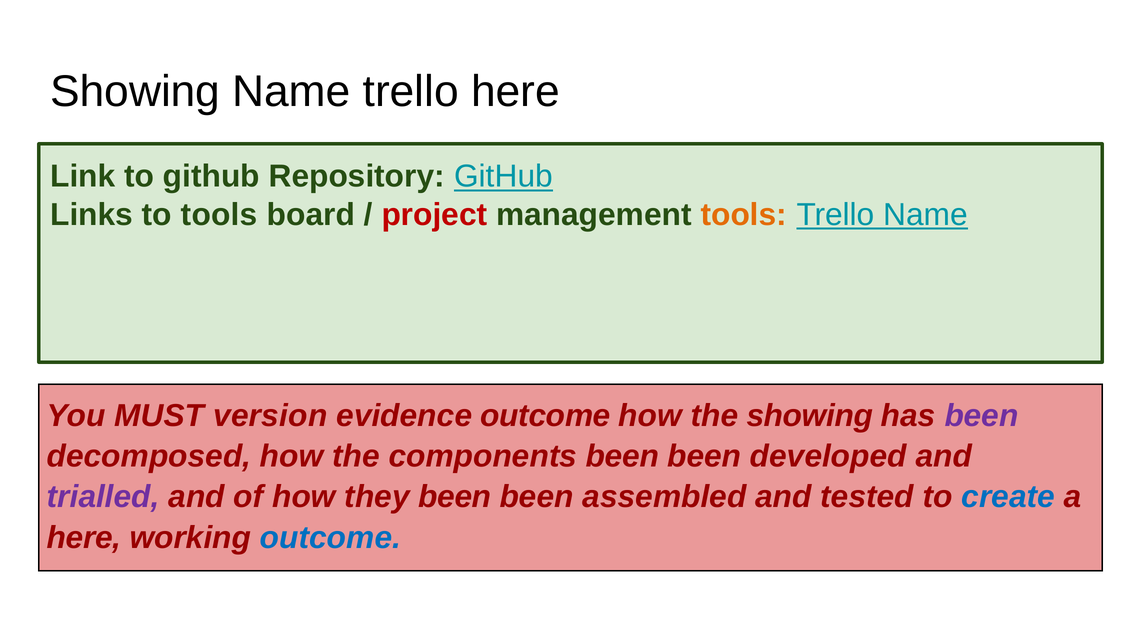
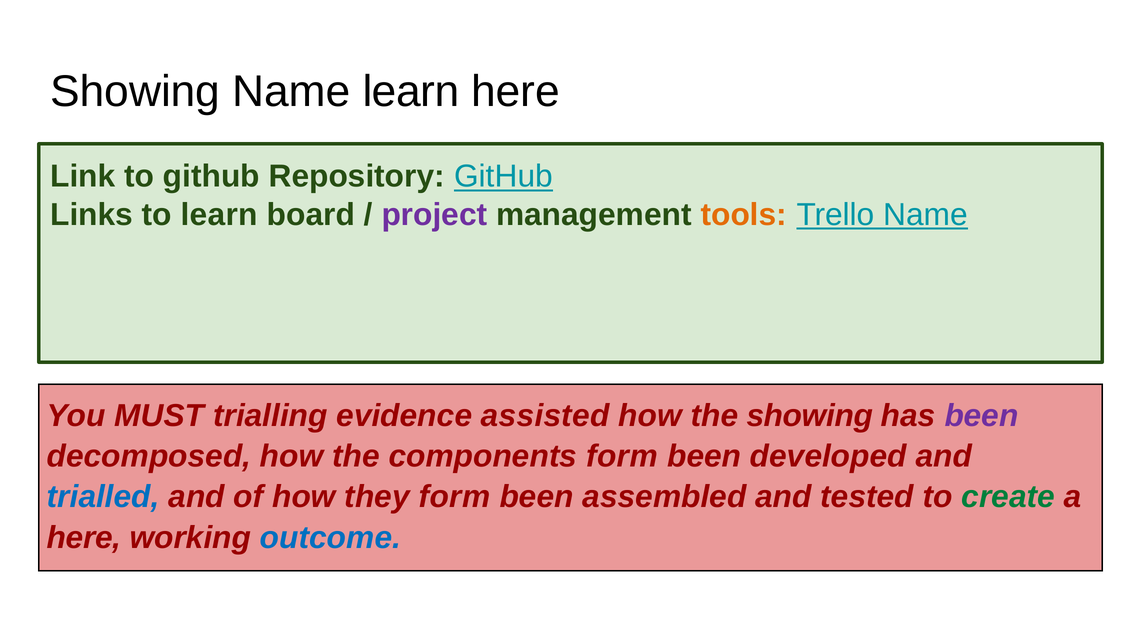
Name trello: trello -> learn (411, 92)
to tools: tools -> learn (219, 214)
project colour: red -> purple (434, 214)
version: version -> trialling (270, 415)
evidence outcome: outcome -> assisted (545, 415)
components been: been -> form (622, 456)
trialled colour: purple -> blue (103, 497)
they been: been -> form (455, 497)
create colour: blue -> green (1008, 497)
